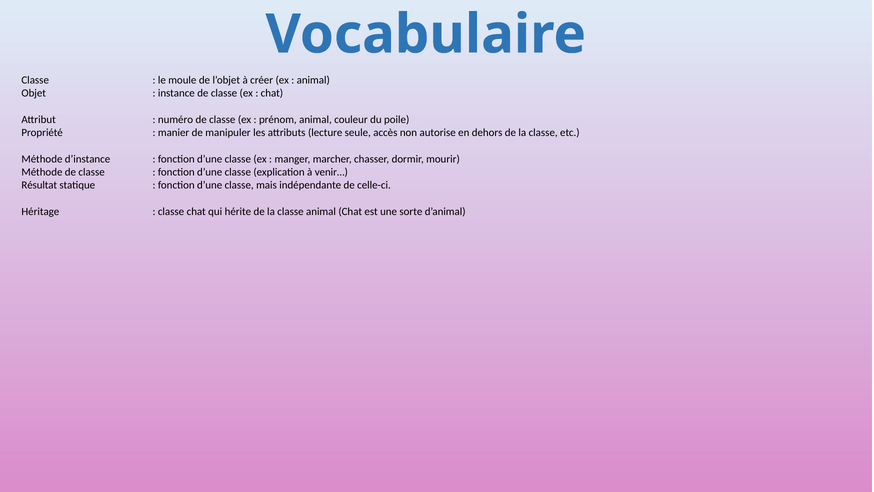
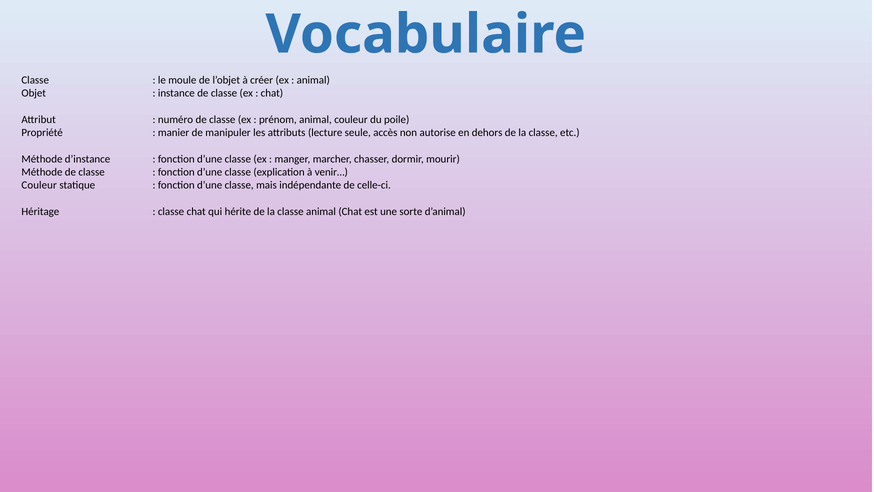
Résultat: Résultat -> Couleur (39, 185)
